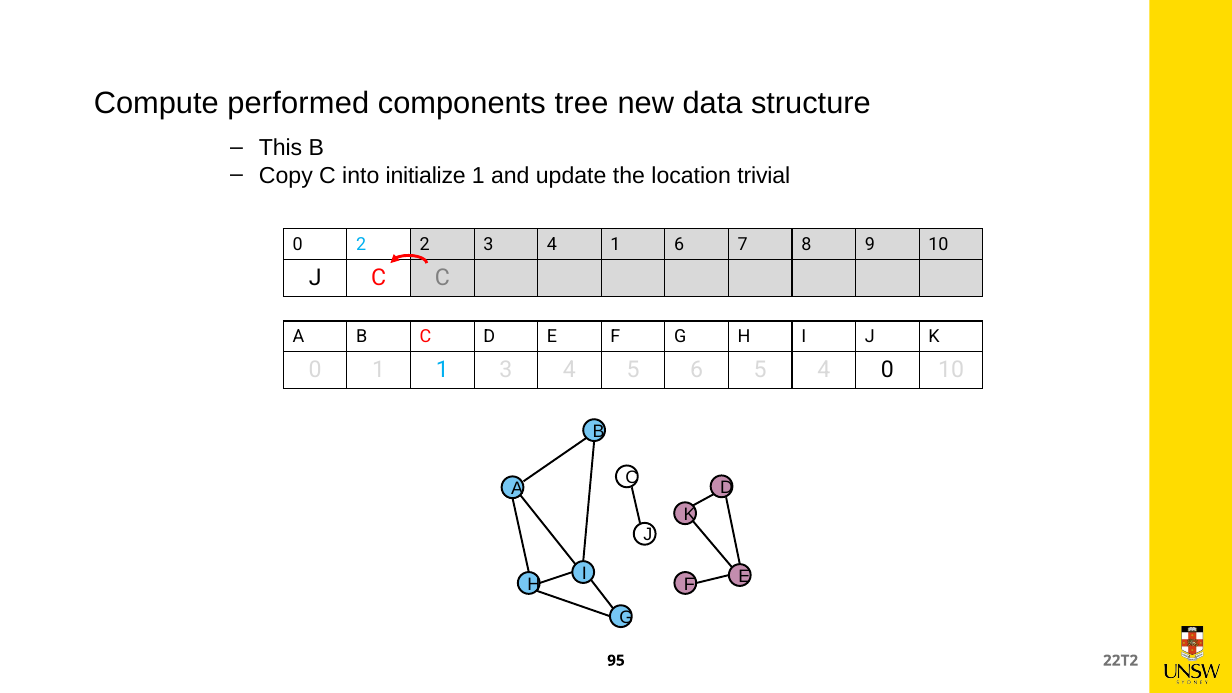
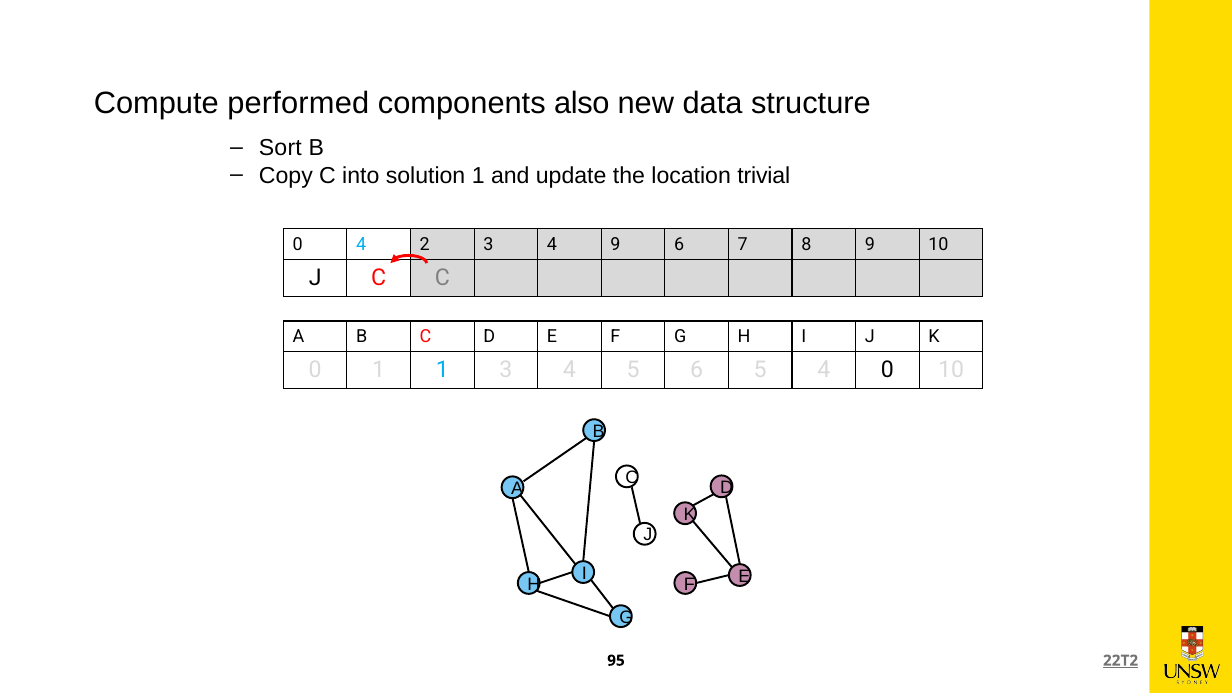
tree: tree -> also (582, 103)
This: This -> Sort (280, 148)
initialize: initialize -> solution (426, 176)
0 2: 2 -> 4 (361, 244)
4 1: 1 -> 9 (616, 244)
22T2 underline: none -> present (1121, 661)
